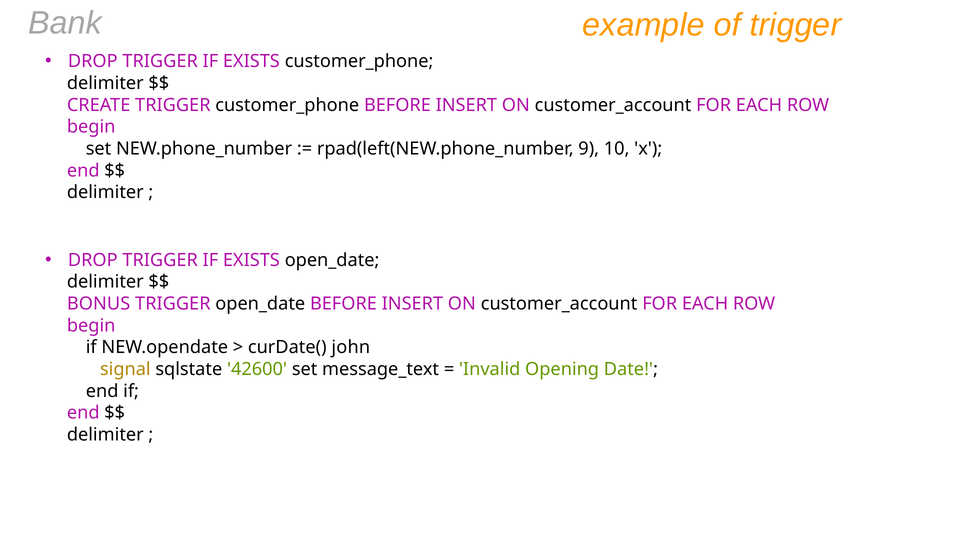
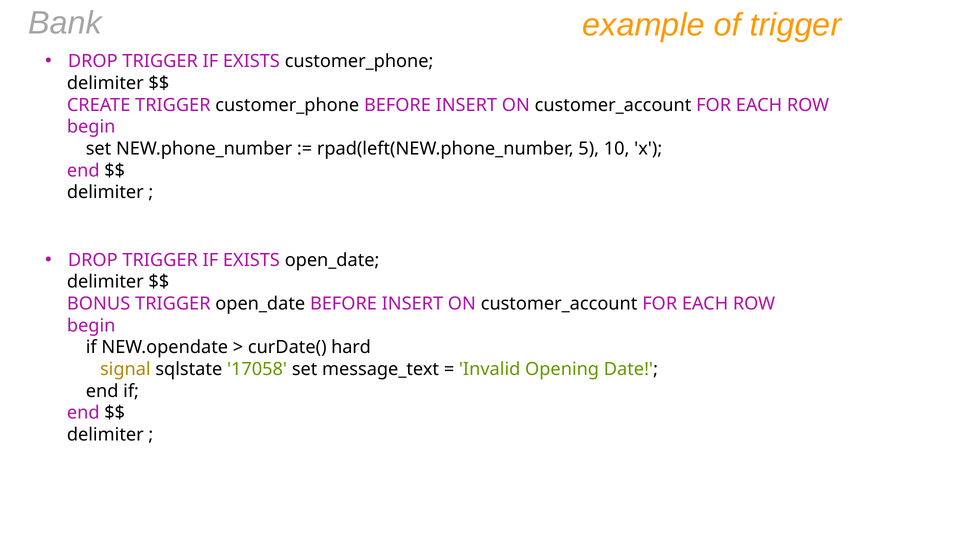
9: 9 -> 5 (589, 149)
john: john -> hard (351, 347)
42600: 42600 -> 17058 (257, 369)
